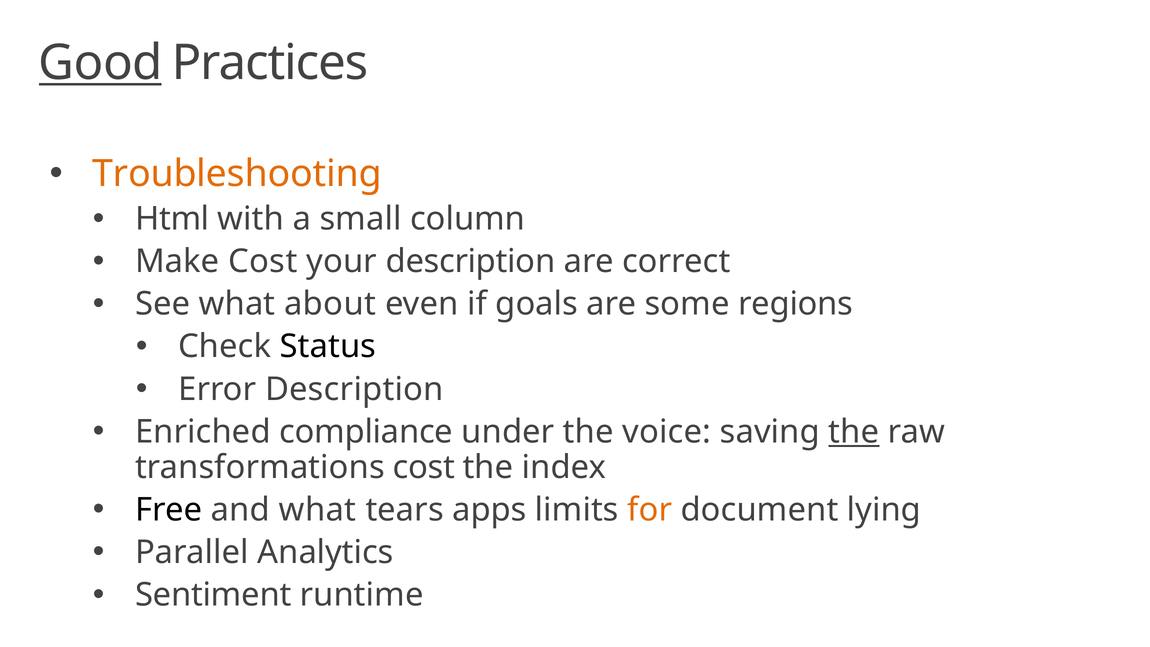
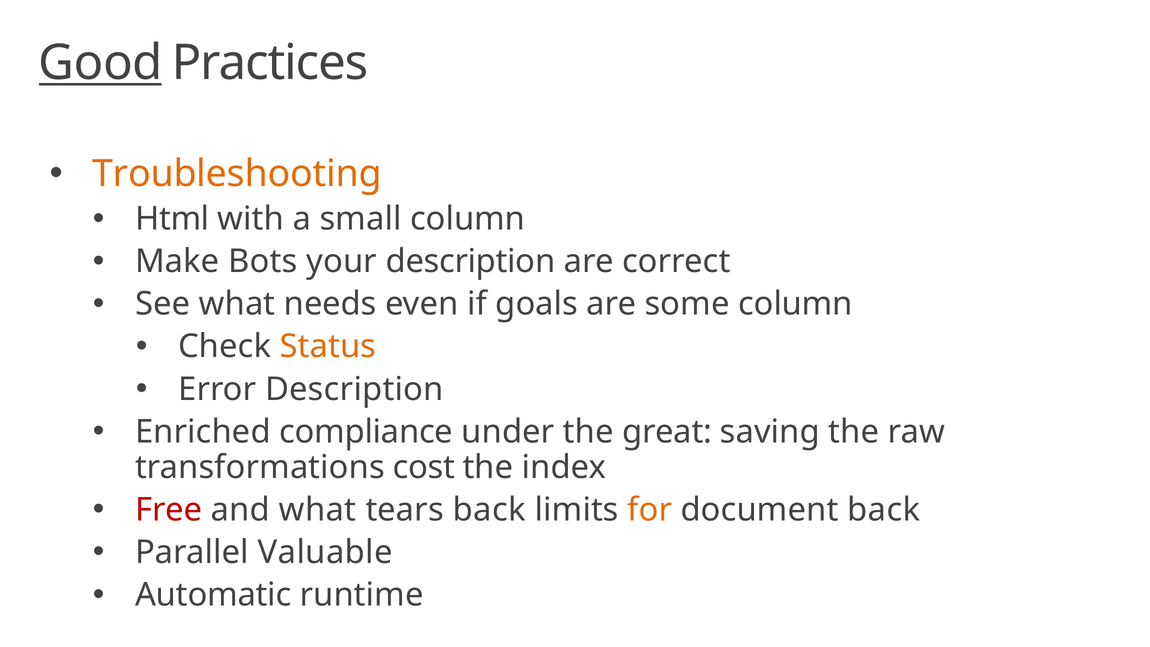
Make Cost: Cost -> Bots (263, 261)
about: about -> needs (330, 304)
some regions: regions -> column (795, 304)
Status colour: black -> orange (328, 347)
voice: voice -> great (667, 432)
the underline: present -> none (854, 432)
Free colour: black -> red (169, 510)
tears apps: apps -> back (489, 510)
document lying: lying -> back (884, 510)
Analytics: Analytics -> Valuable (325, 552)
Sentiment: Sentiment -> Automatic (213, 595)
